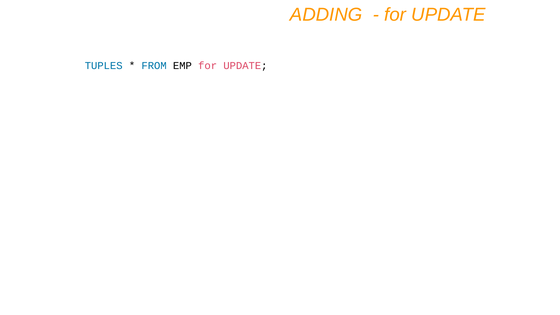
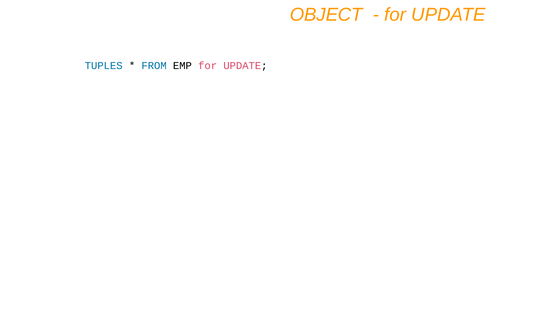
ADDING: ADDING -> OBJECT (326, 15)
